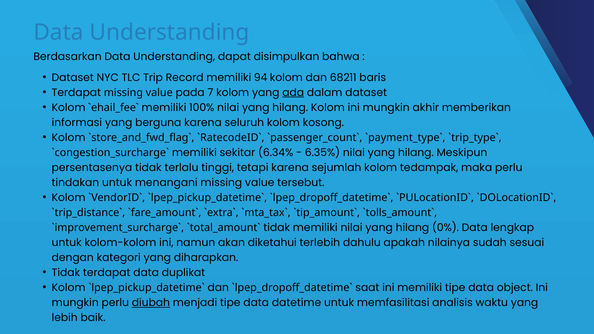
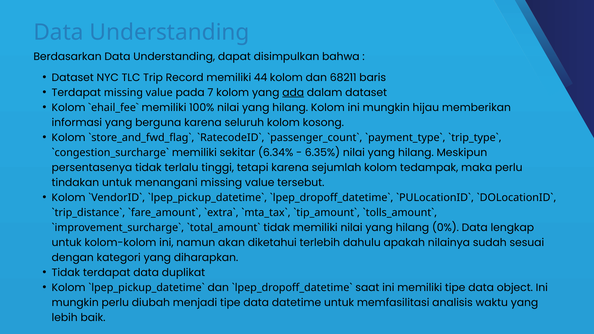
94: 94 -> 44 (261, 78)
akhir: akhir -> hijau (426, 108)
diubah underline: present -> none (151, 303)
